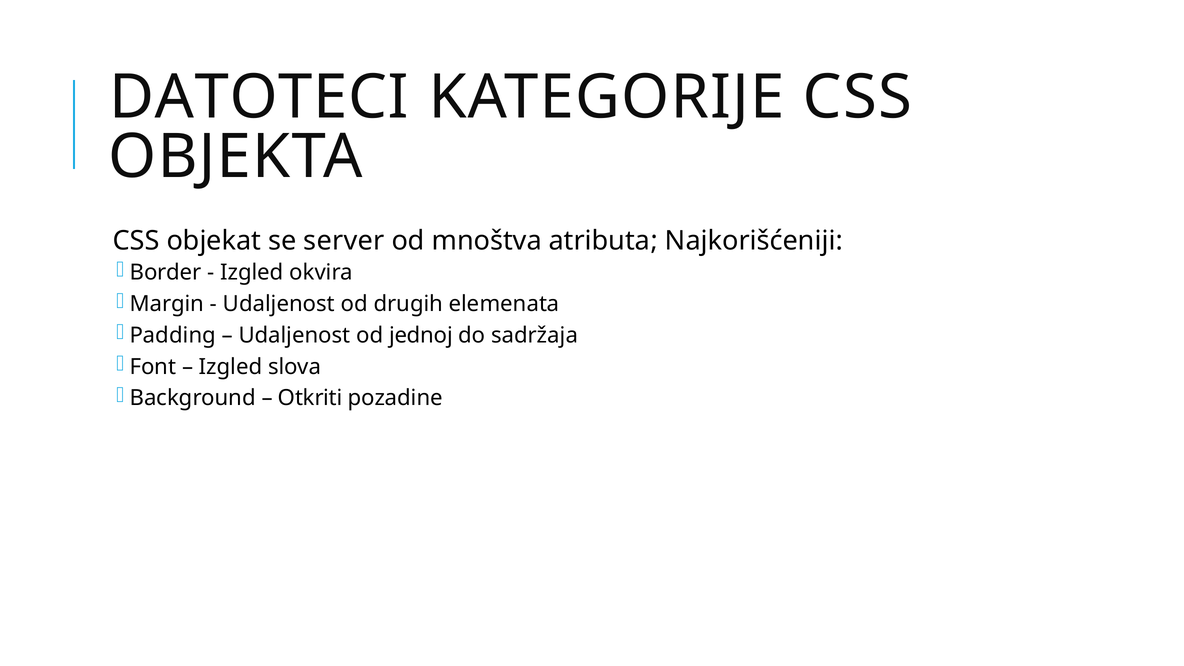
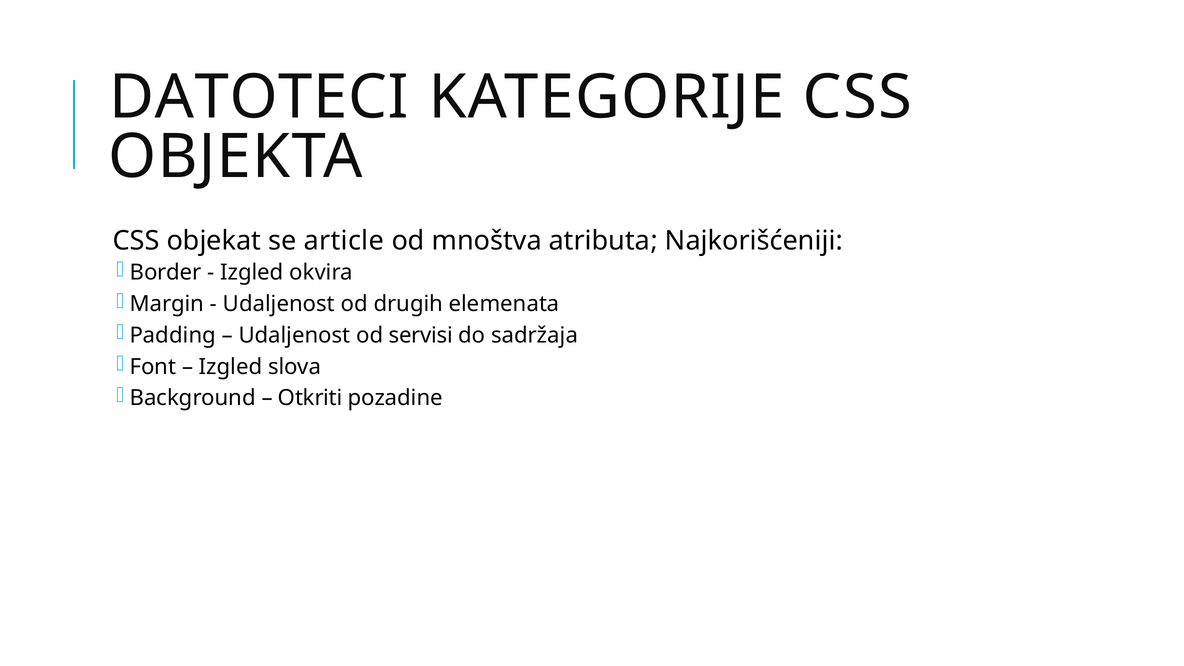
server: server -> article (344, 241)
jednoj: jednoj -> servisi (421, 335)
